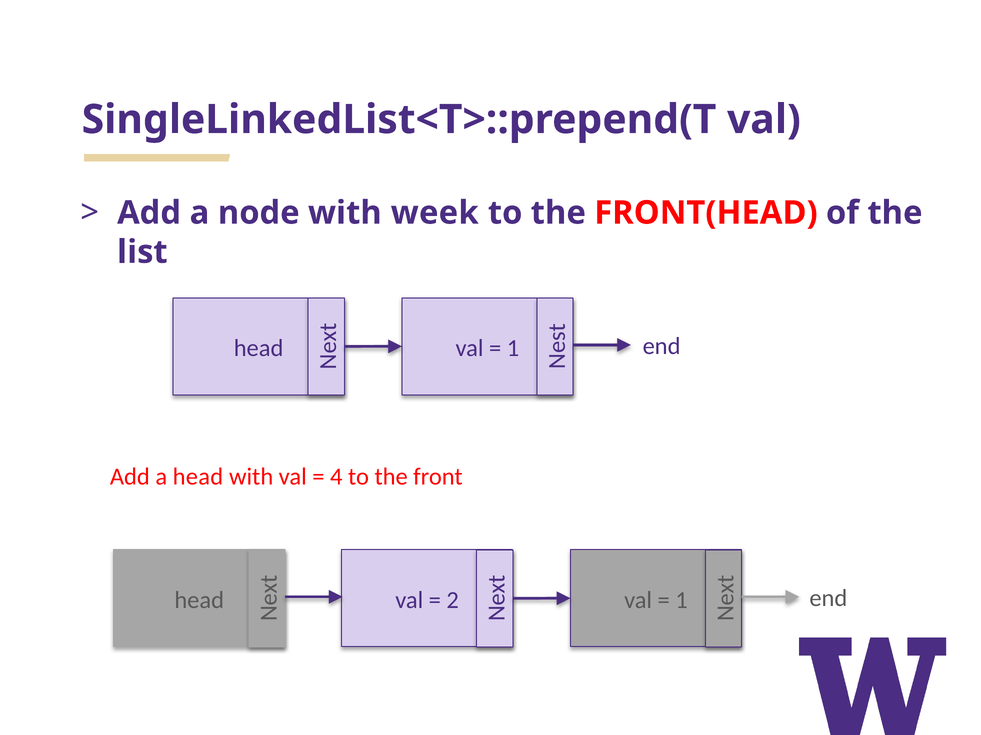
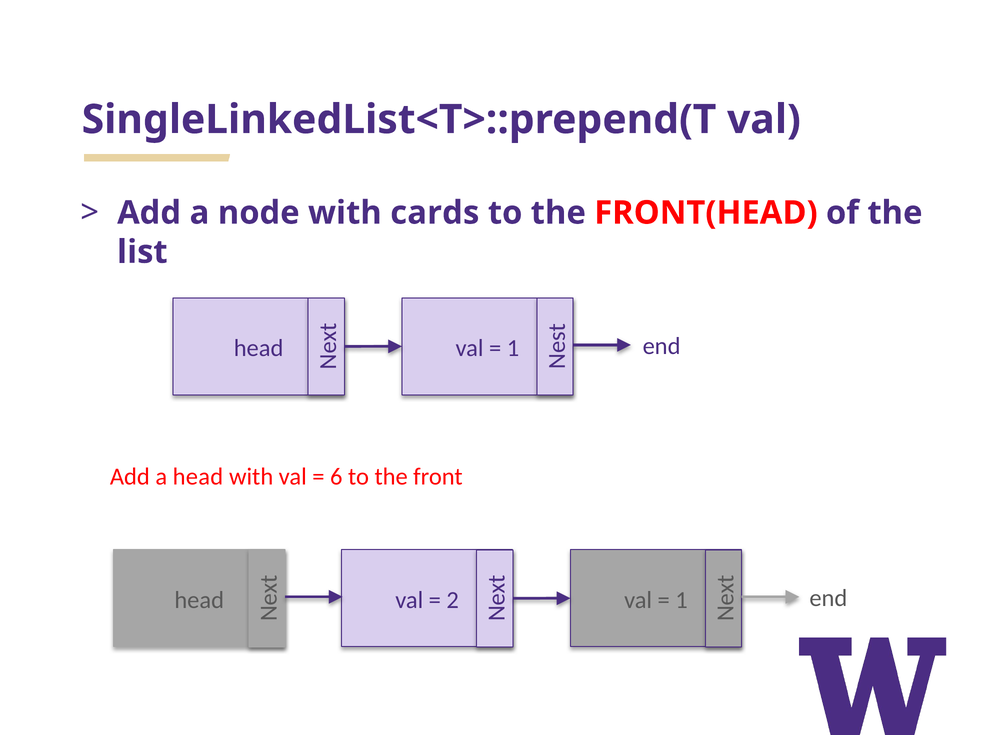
week: week -> cards (435, 213)
4: 4 -> 6 (336, 477)
